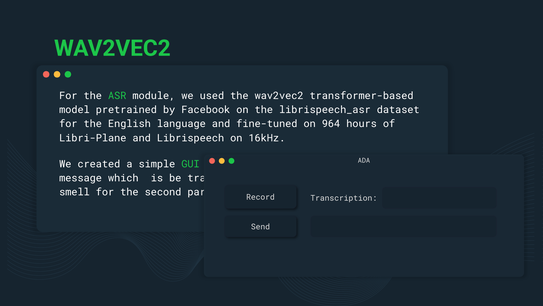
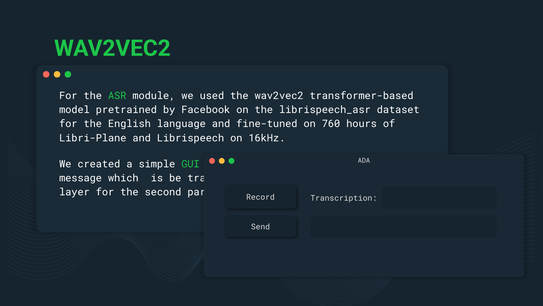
964: 964 -> 760 (331, 124)
smell: smell -> layer (74, 192)
